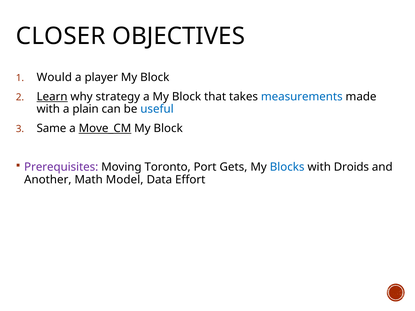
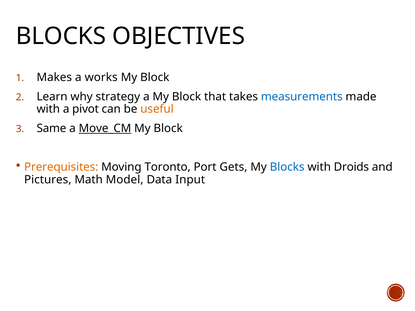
CLOSER: CLOSER -> BLOCKS (61, 36)
Would: Would -> Makes (54, 77)
player: player -> works (101, 77)
Learn underline: present -> none (52, 97)
plain: plain -> pivot (86, 109)
useful colour: blue -> orange (157, 109)
Prerequisites colour: purple -> orange (61, 167)
Another: Another -> Pictures (48, 180)
Effort: Effort -> Input (190, 180)
